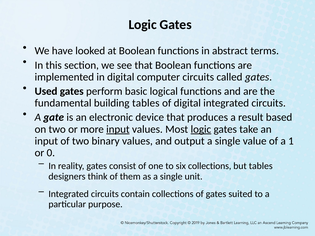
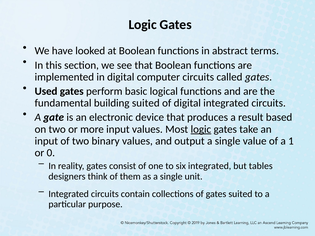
building tables: tables -> suited (146, 103)
input underline: present -> none (118, 129)
six collections: collections -> integrated (210, 166)
